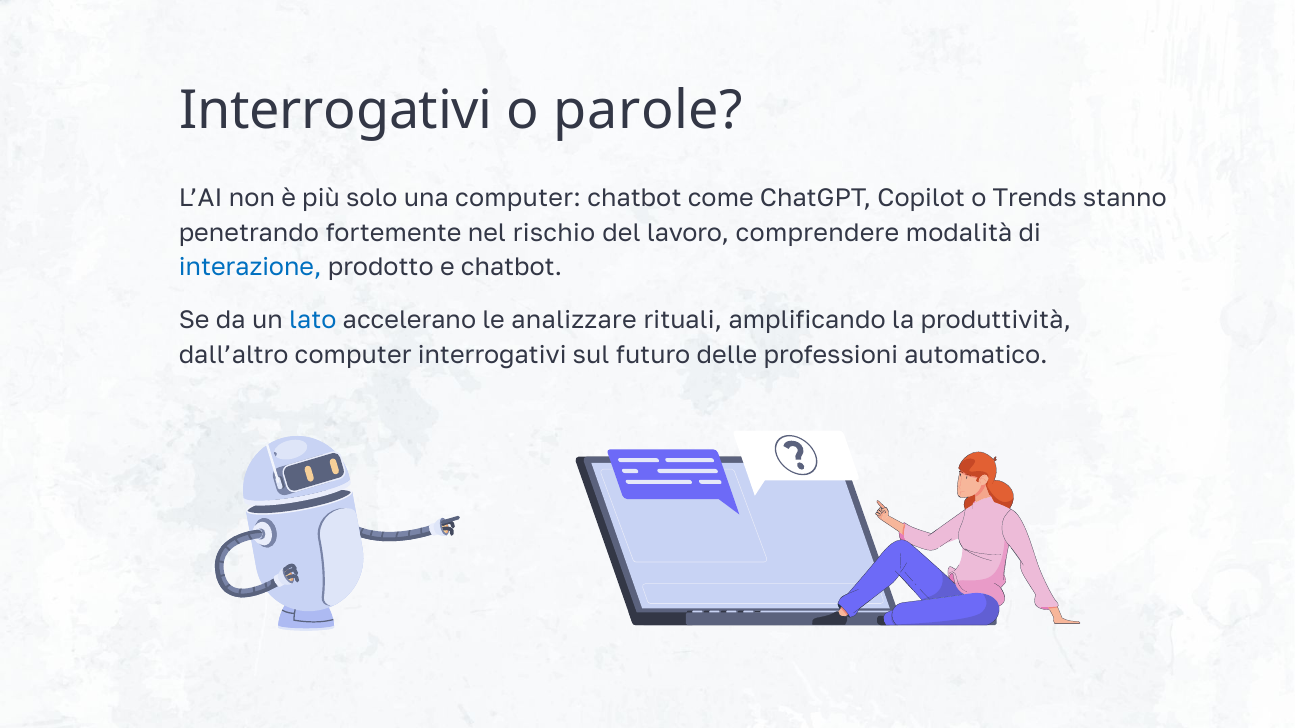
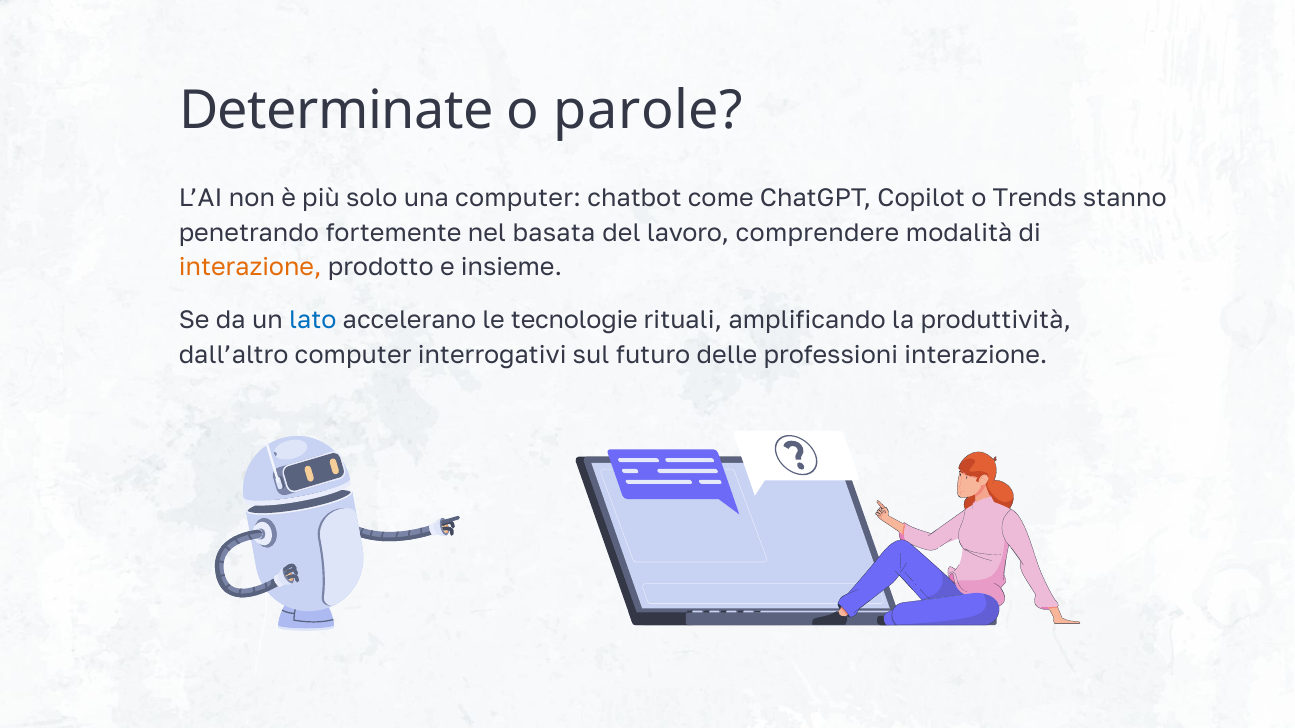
Interrogativi: Interrogativi -> Determinate (336, 111)
rischio: rischio -> basata (554, 233)
interazione colour: blue -> orange (250, 268)
e chatbot: chatbot -> insieme (512, 268)
analizzare: analizzare -> tecnologie (574, 320)
professioni automatico: automatico -> interazione (976, 355)
